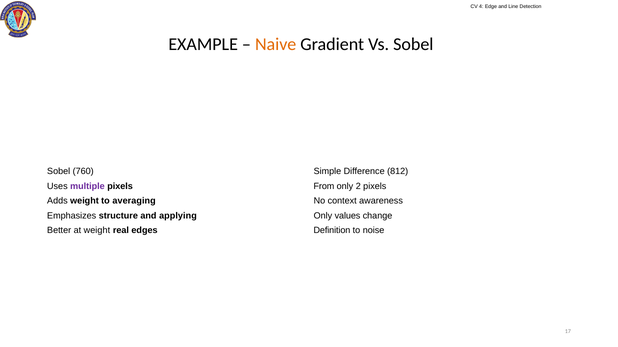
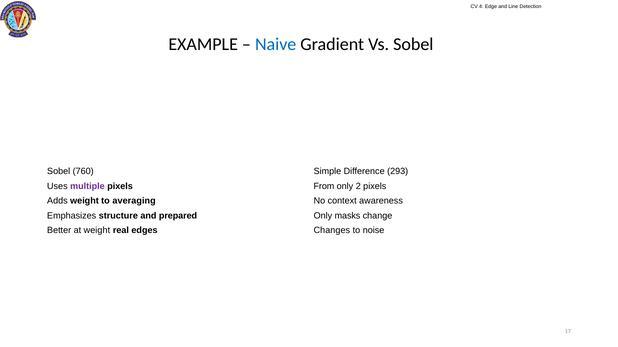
Naive colour: orange -> blue (276, 44)
812: 812 -> 293 (398, 172)
applying: applying -> prepared (178, 216)
values: values -> masks (348, 216)
Definition: Definition -> Changes (332, 231)
